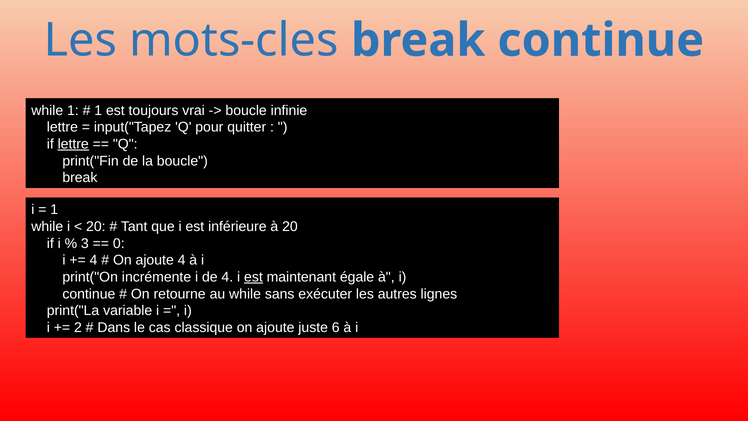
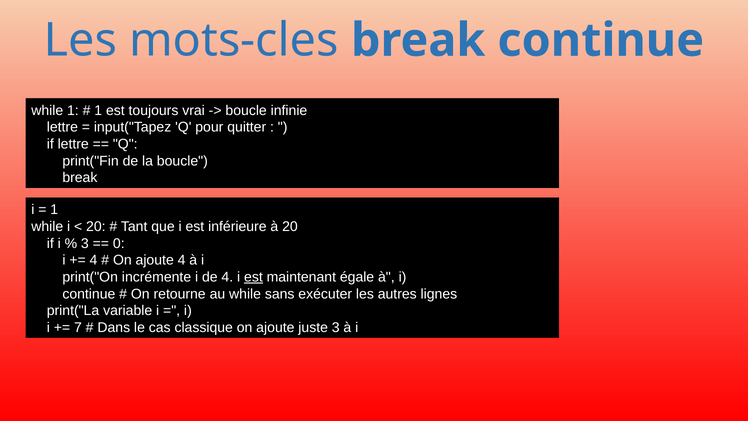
lettre underline: present -> none (73, 144)
2: 2 -> 7 (78, 327)
juste 6: 6 -> 3 (336, 327)
